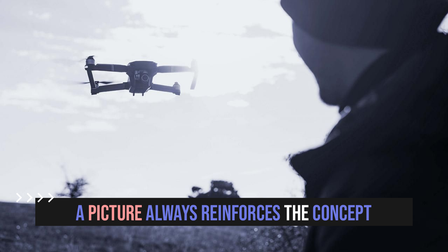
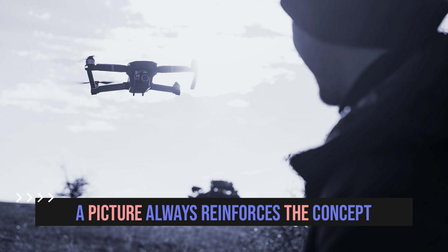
THE colour: white -> pink (297, 213)
